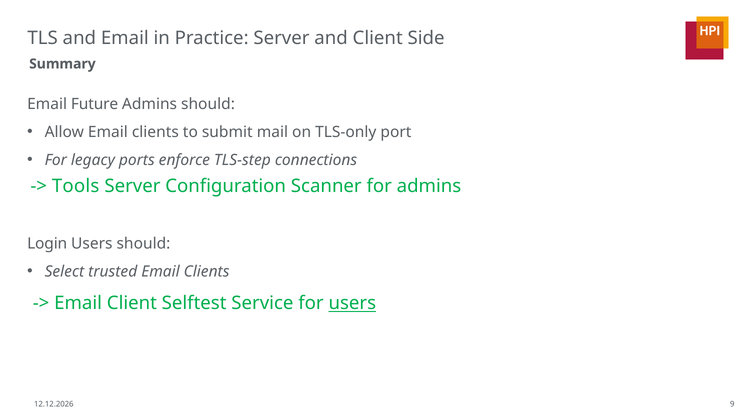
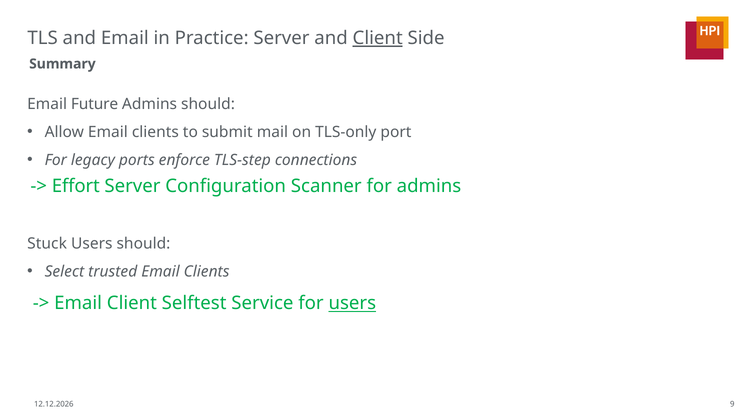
Client underline: none -> present (378, 38)
Tools: Tools -> Effort (76, 186)
Login: Login -> Stuck (47, 244)
